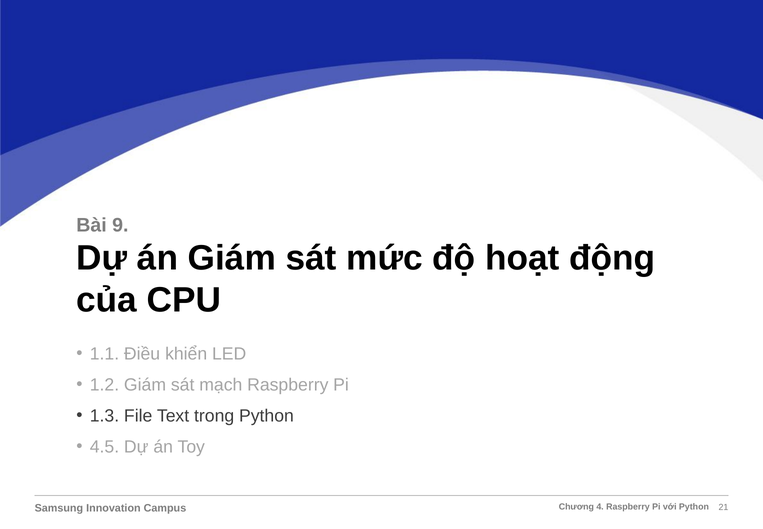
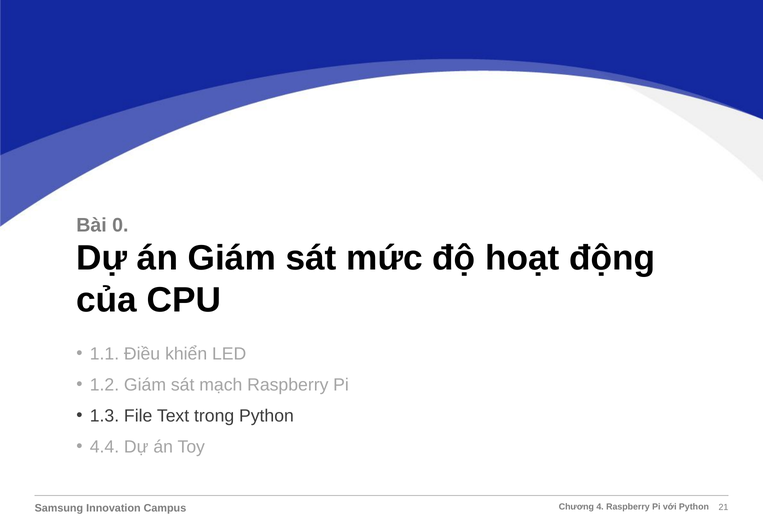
9: 9 -> 0 (120, 225)
4.5: 4.5 -> 4.4 (104, 446)
